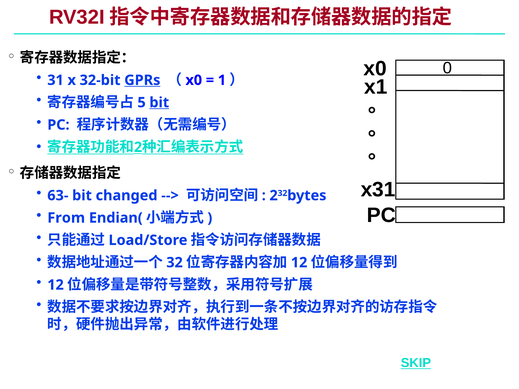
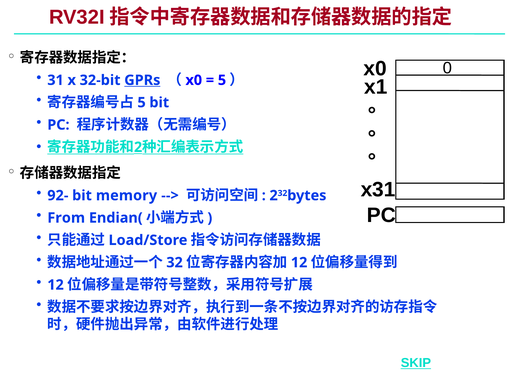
1: 1 -> 5 (222, 80)
bit underline: present -> none (159, 103)
63-: 63- -> 92- (58, 196)
changed: changed -> memory (126, 196)
